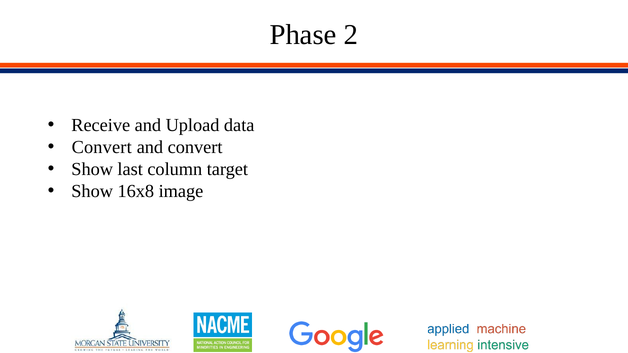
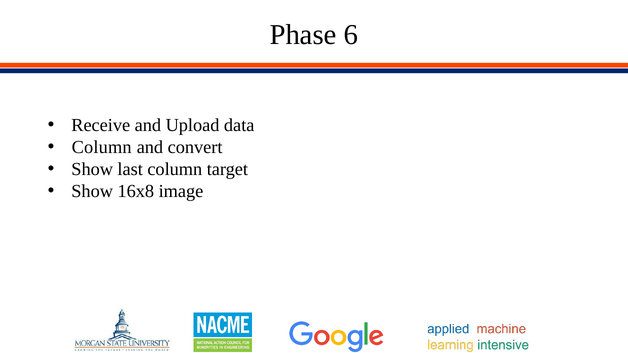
2: 2 -> 6 (351, 35)
Convert: Convert -> Column (102, 147)
